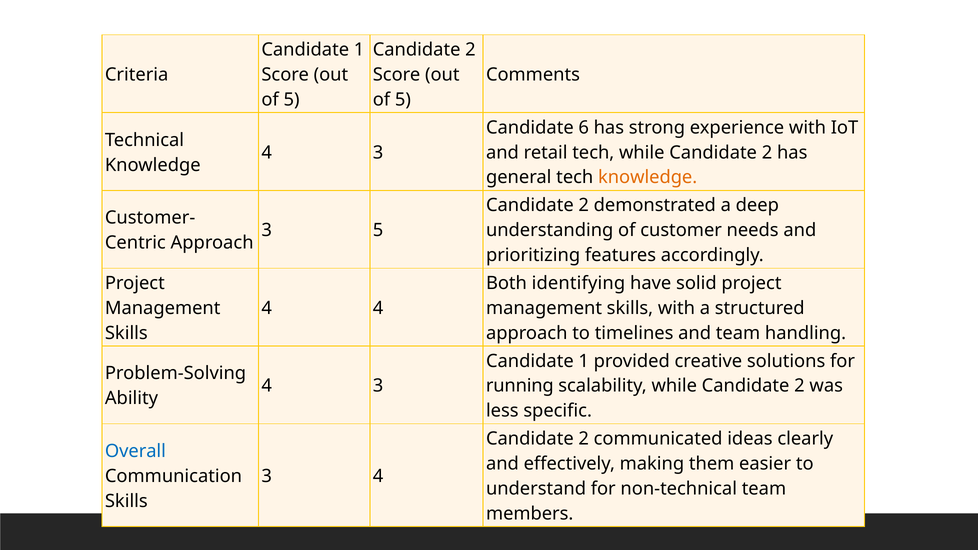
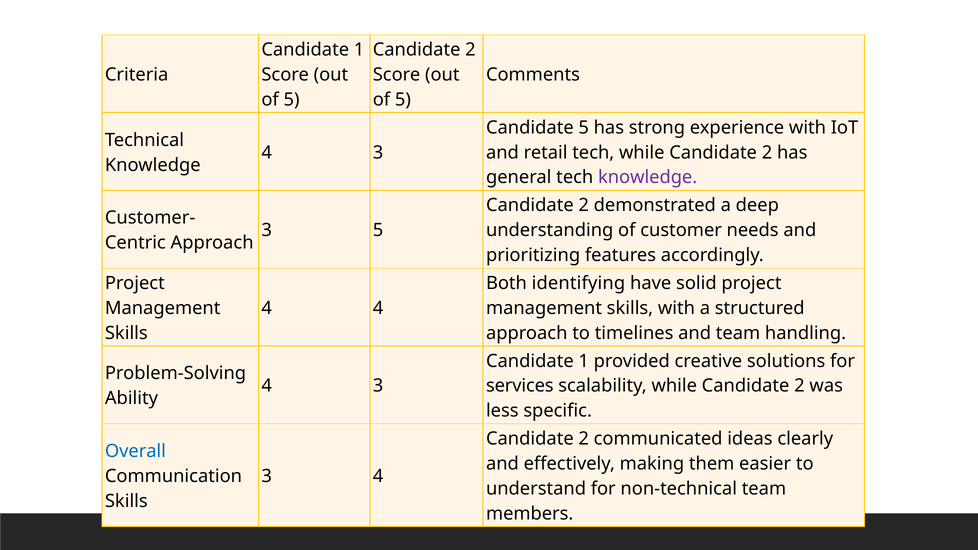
Candidate 6: 6 -> 5 (584, 128)
knowledge colour: orange -> purple (648, 177)
running: running -> services (520, 386)
